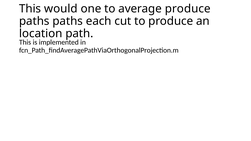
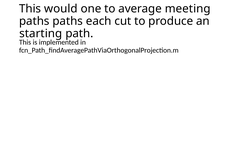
average produce: produce -> meeting (188, 9)
location: location -> starting (41, 34)
